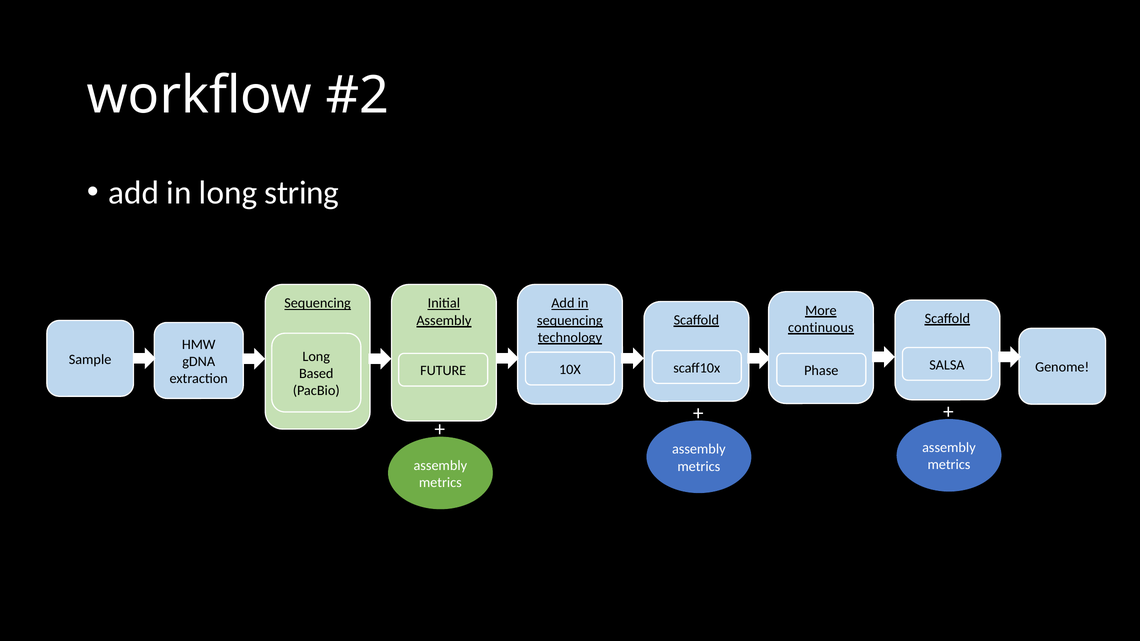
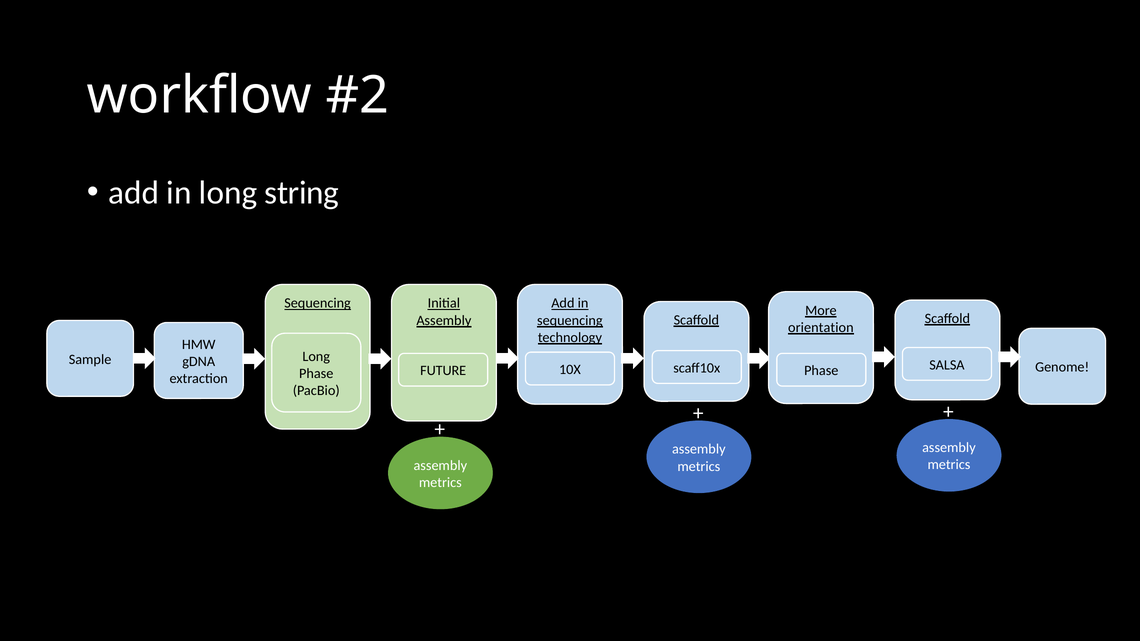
continuous: continuous -> orientation (821, 328)
Based: Based -> Phase (316, 374)
